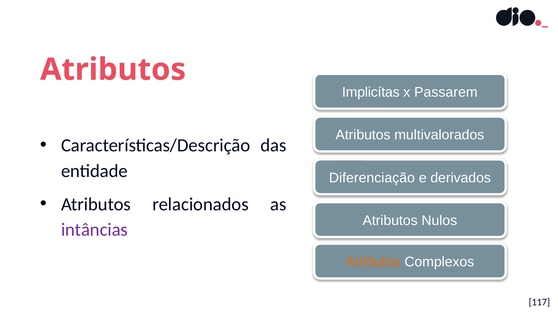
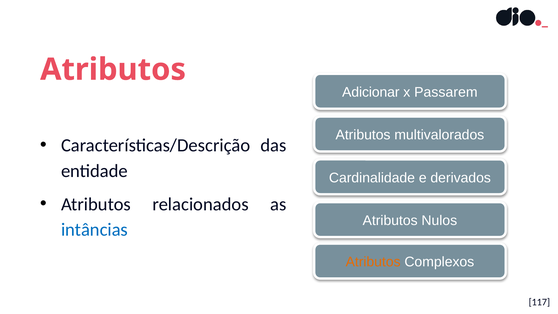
Implicítas: Implicítas -> Adicionar (371, 92)
Diferenciação: Diferenciação -> Cardinalidade (372, 178)
intâncias colour: purple -> blue (94, 230)
